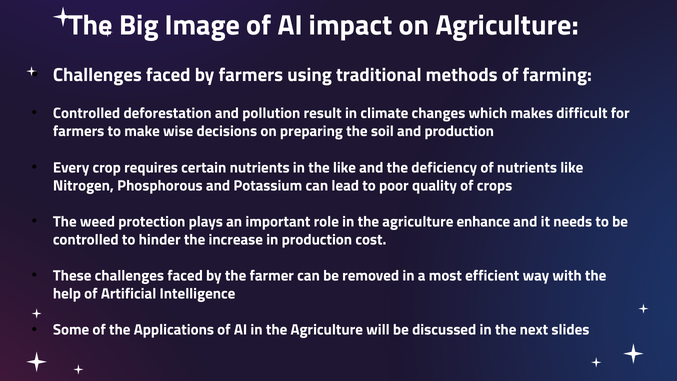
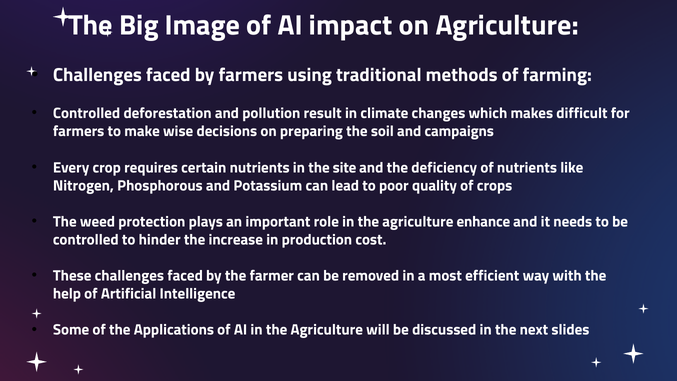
and production: production -> campaigns (459, 131)
the like: like -> site (345, 167)
